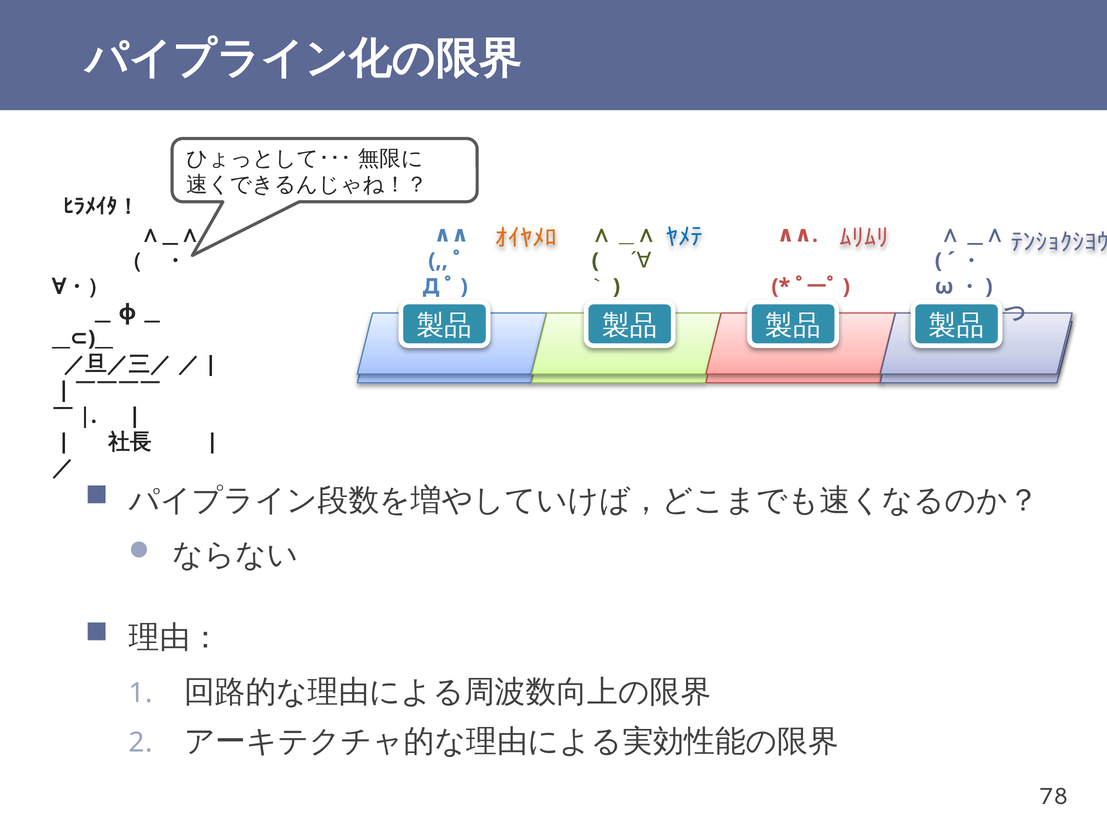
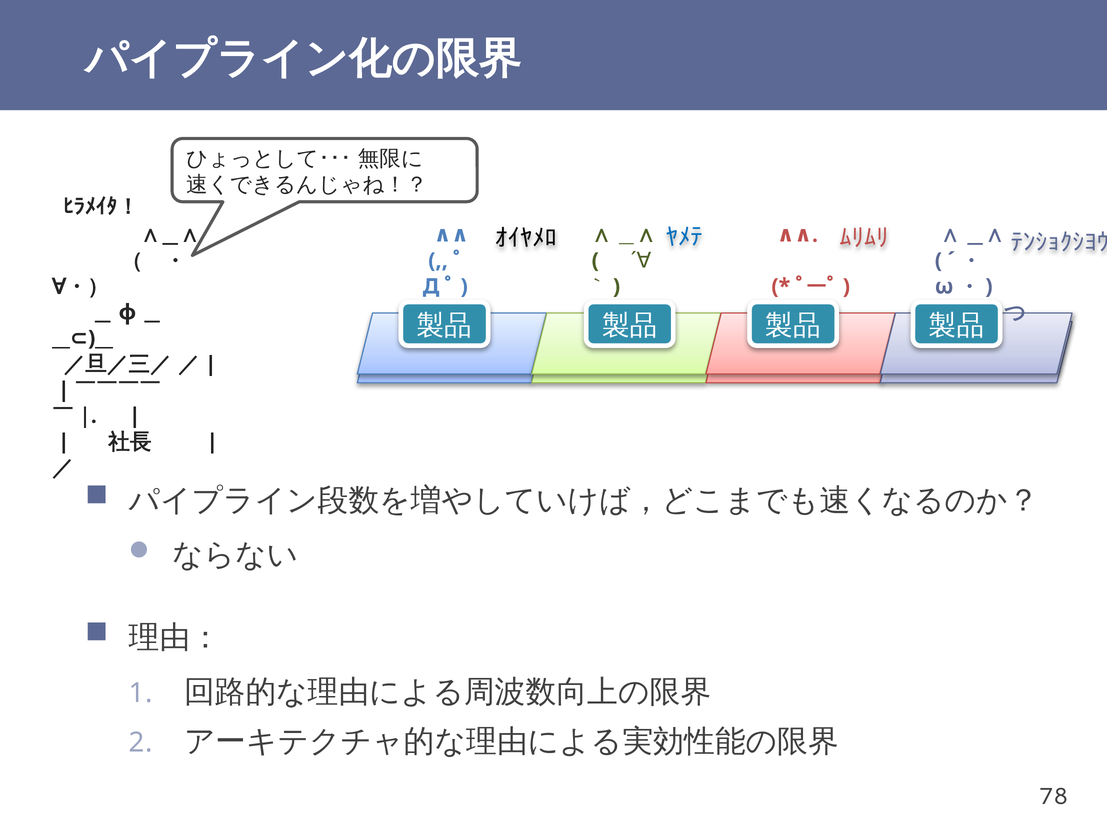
ｵｲﾔﾒﾛ colour: orange -> black (526, 238)
